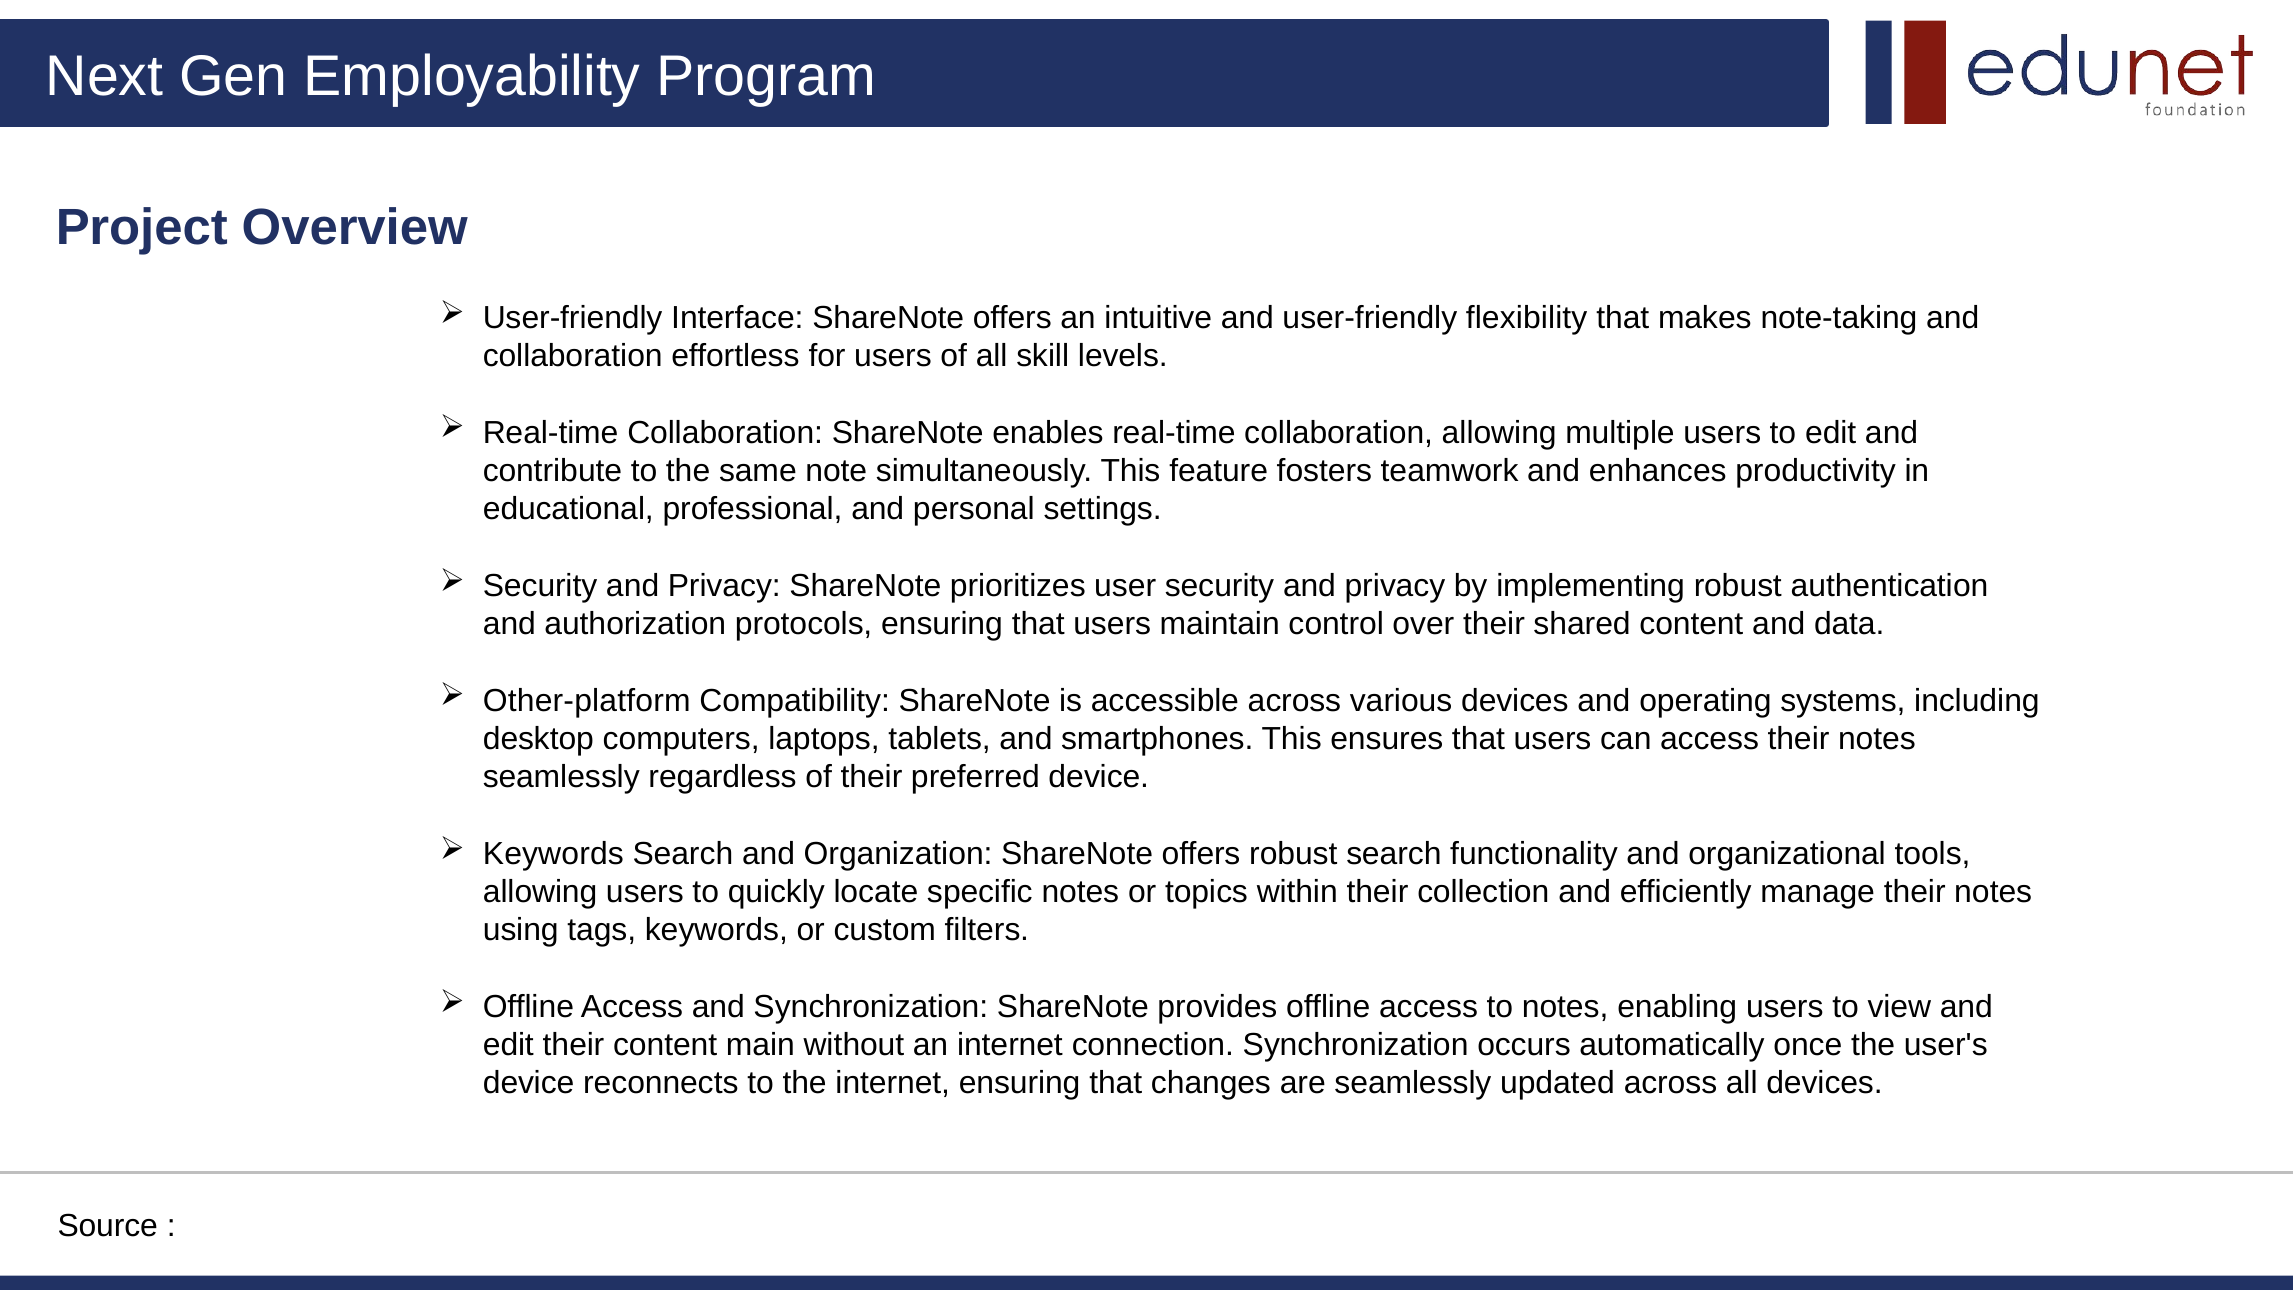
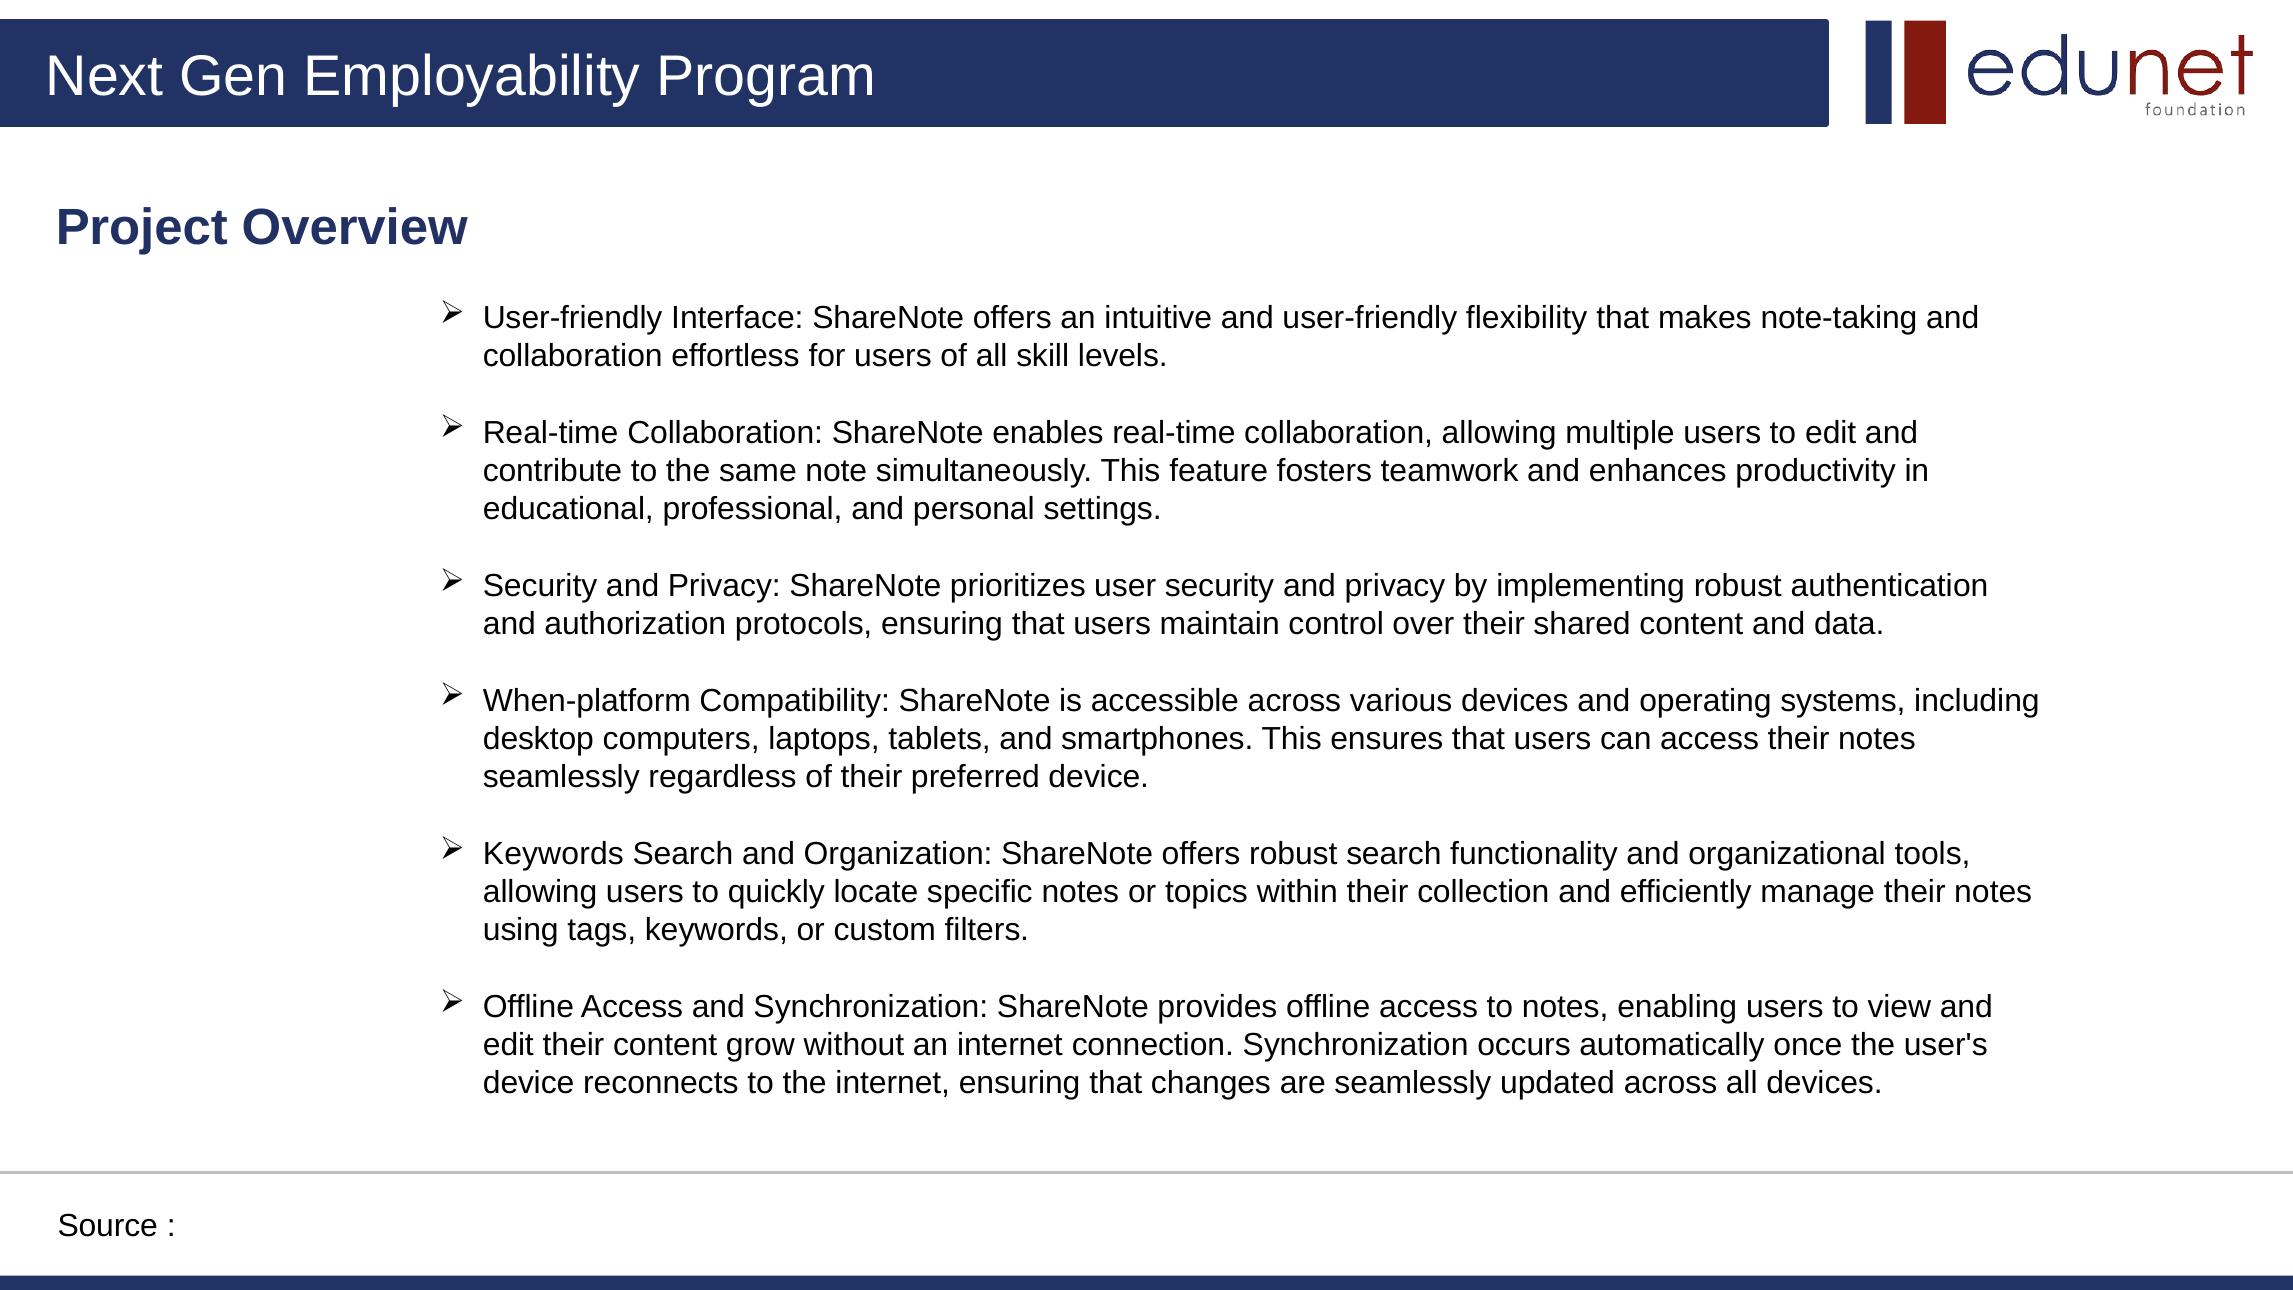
Other-platform: Other-platform -> When-platform (587, 700)
main: main -> grow (760, 1045)
